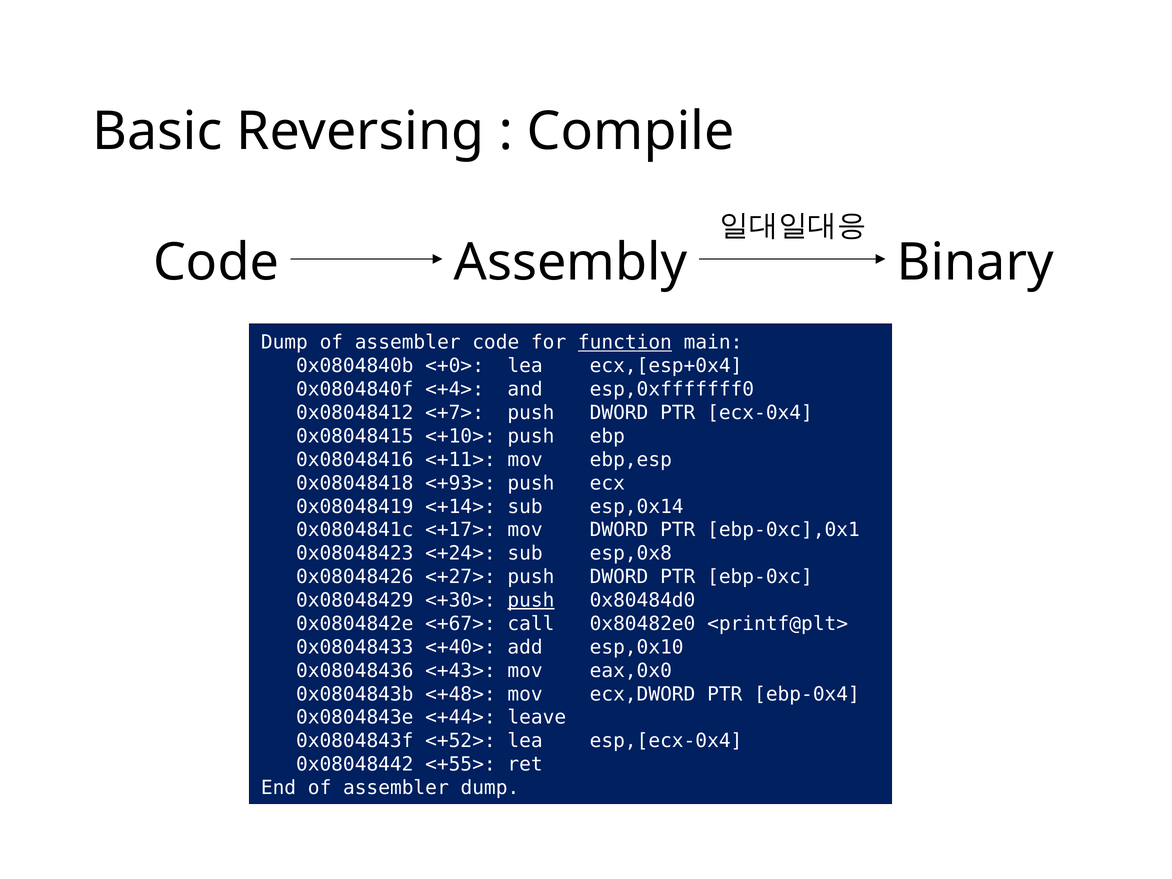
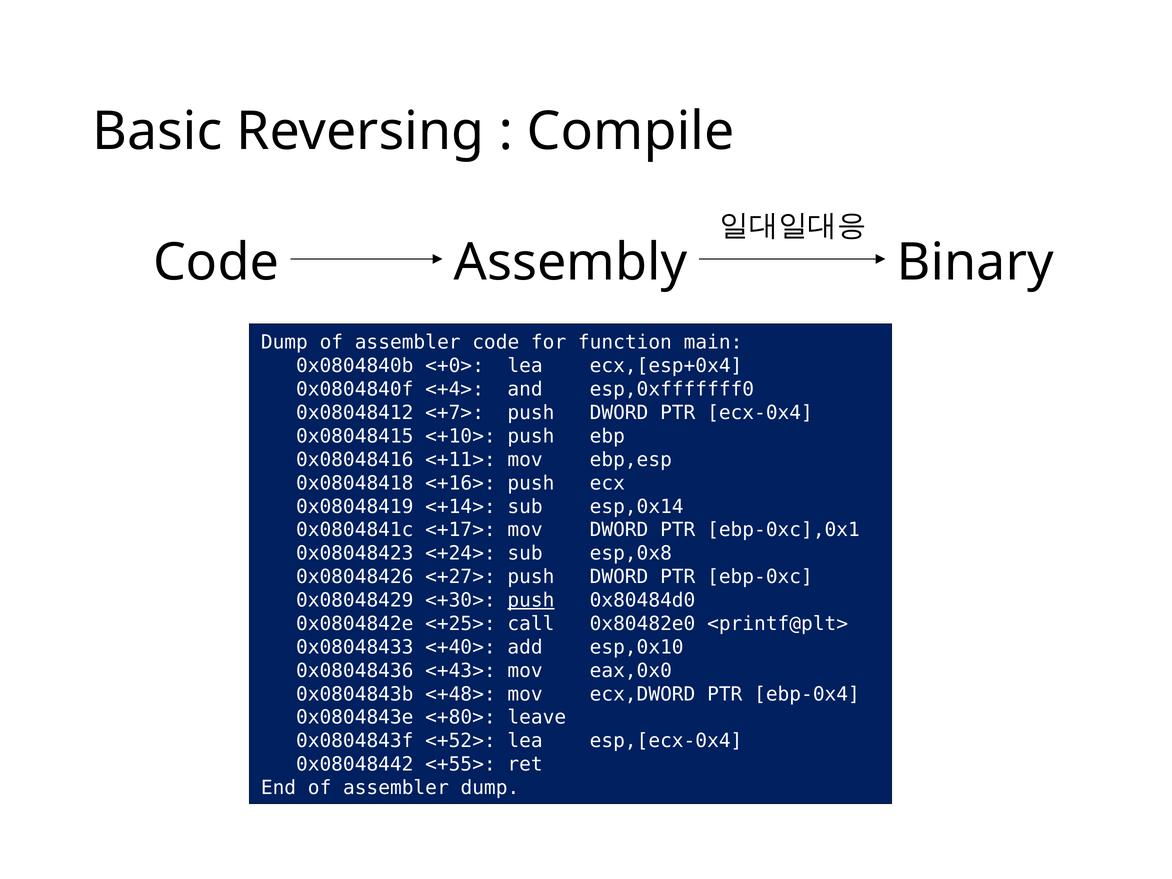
function underline: present -> none (625, 342)
<+93>: <+93> -> <+16> (460, 483)
<+67>: <+67> -> <+25> (460, 624)
<+44>: <+44> -> <+80> (460, 718)
